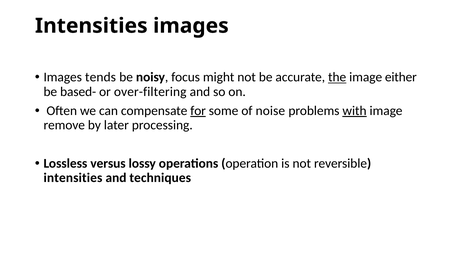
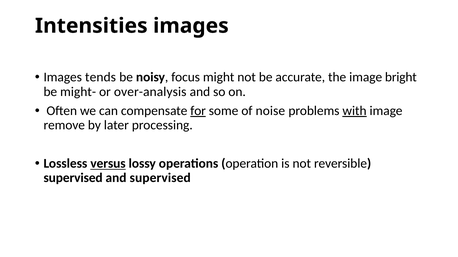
the underline: present -> none (337, 77)
either: either -> bright (401, 77)
based-: based- -> might- (78, 92)
over-filtering: over-filtering -> over-analysis (150, 92)
versus underline: none -> present (108, 164)
intensities: intensities -> supervised (73, 178)
and techniques: techniques -> supervised (160, 178)
